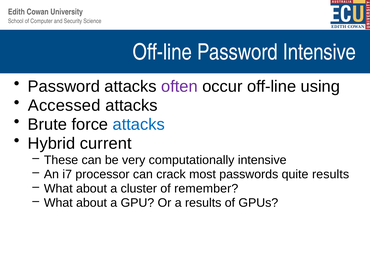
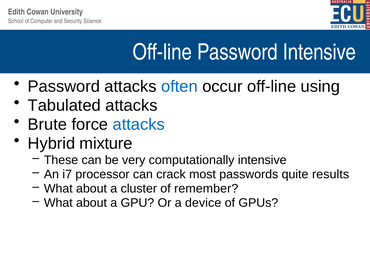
often colour: purple -> blue (179, 87)
Accessed: Accessed -> Tabulated (64, 106)
current: current -> mixture (106, 144)
a results: results -> device (203, 203)
